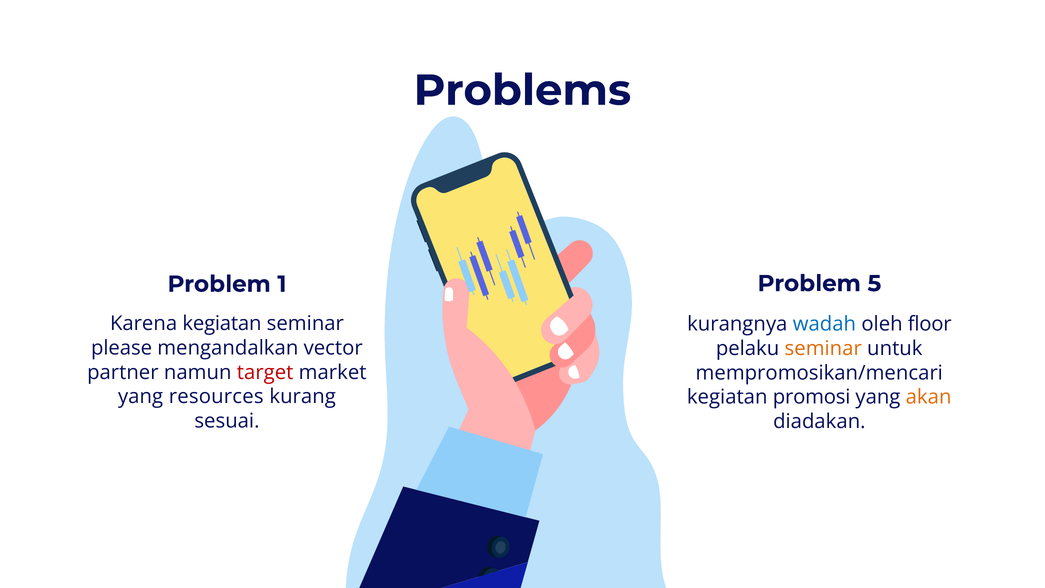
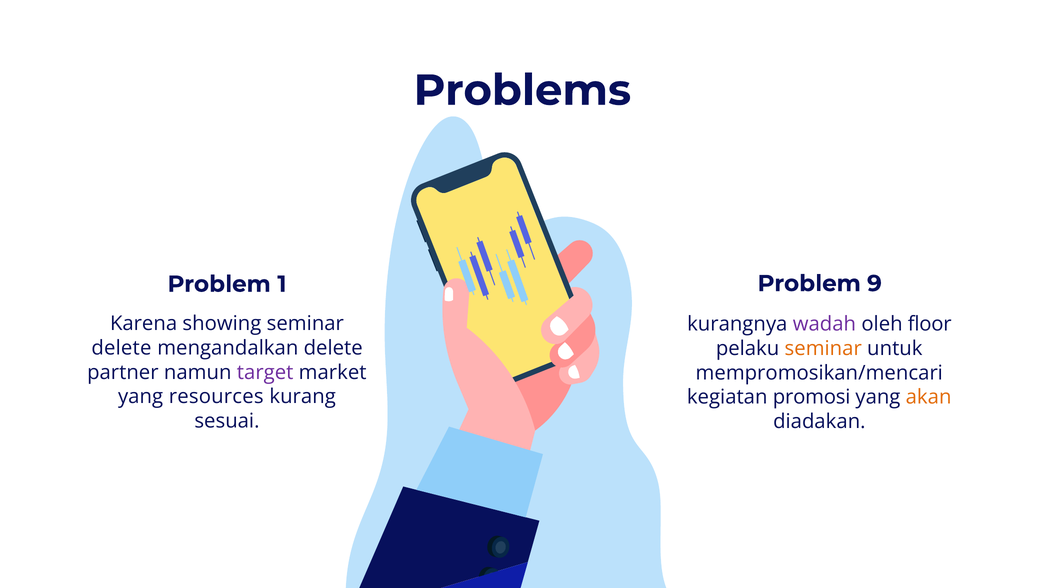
5: 5 -> 9 (874, 283)
Karena kegiatan: kegiatan -> showing (222, 323)
wadah colour: blue -> purple (824, 324)
please: please -> delete (121, 348)
mengandalkan vector: vector -> delete (333, 348)
target colour: red -> purple (265, 372)
